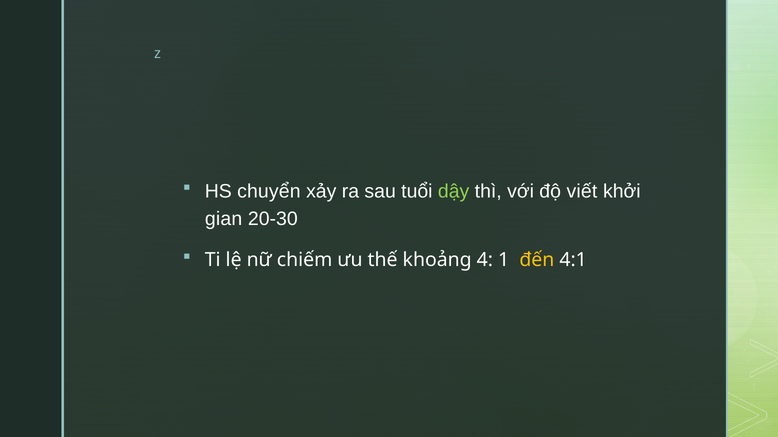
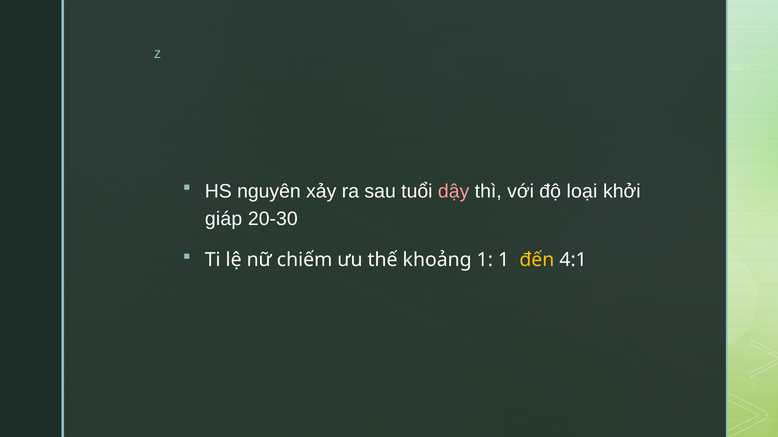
chuyển: chuyển -> nguyên (269, 191)
dậy colour: light green -> pink (454, 191)
viết: viết -> loại (582, 191)
gian: gian -> giáp (224, 219)
khoảng 4: 4 -> 1 (485, 260)
